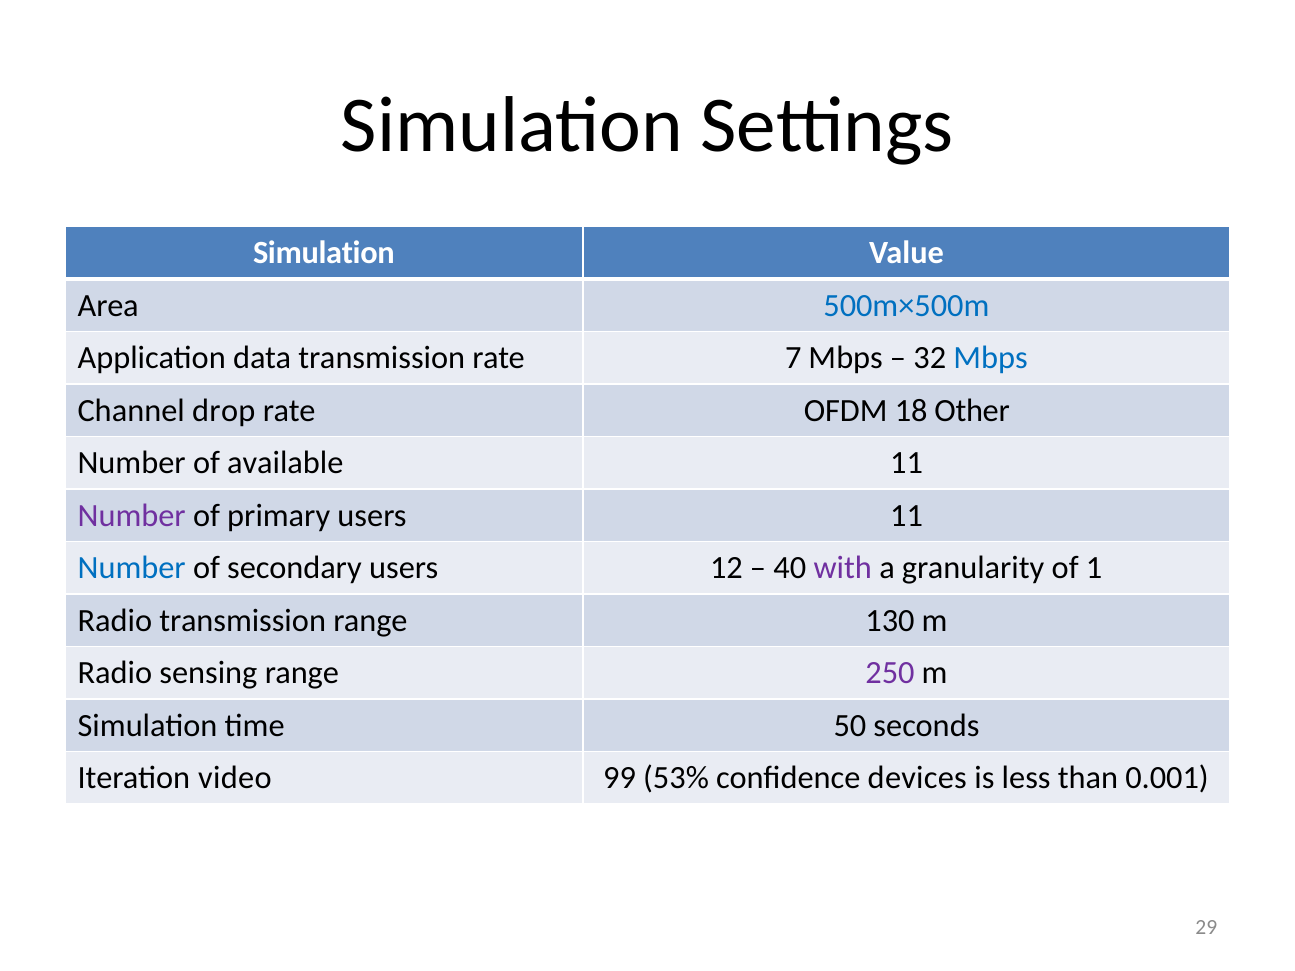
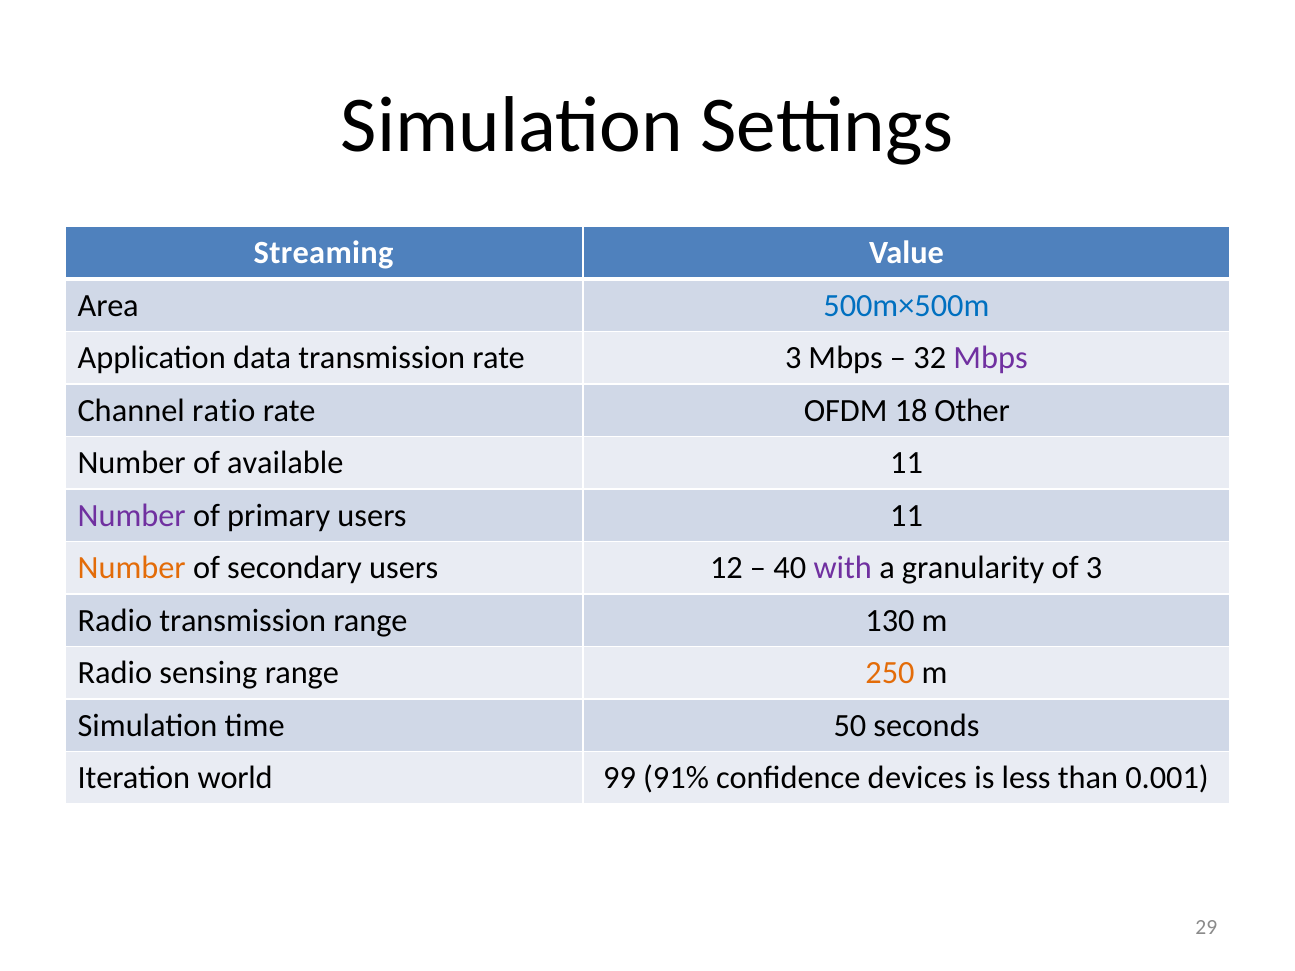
Simulation: Simulation -> Streaming (324, 253)
rate 7: 7 -> 3 (793, 358)
Mbps colour: blue -> purple (991, 358)
drop: drop -> ratio (224, 411)
Number colour: blue -> orange (132, 568)
of 1: 1 -> 3 (1094, 568)
250 colour: purple -> orange (890, 673)
video: video -> world (235, 778)
53%: 53% -> 91% (676, 778)
